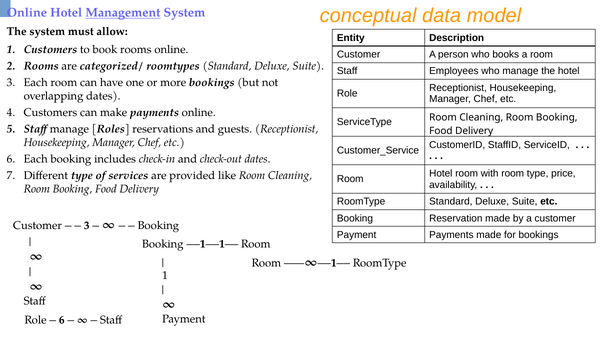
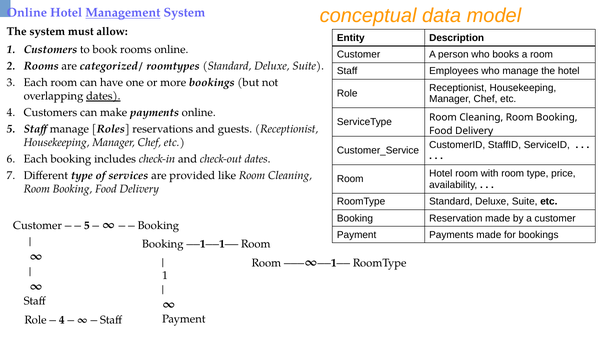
dates underline: none -> present (103, 96)
3: 3 -> 5 (87, 226)
6: 6 -> 4 (62, 320)
